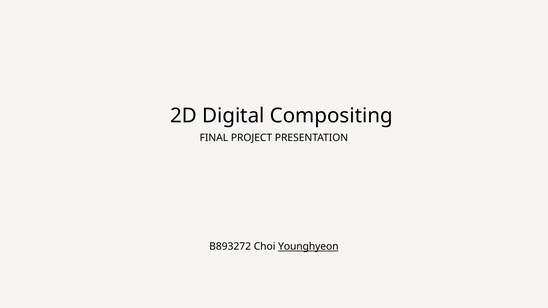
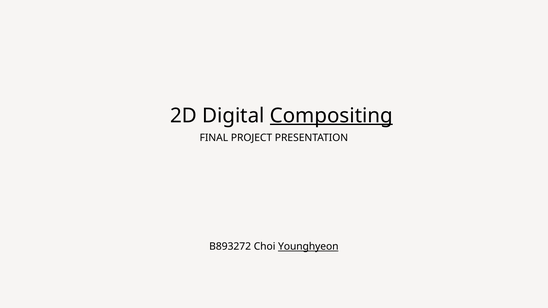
Compositing underline: none -> present (331, 116)
